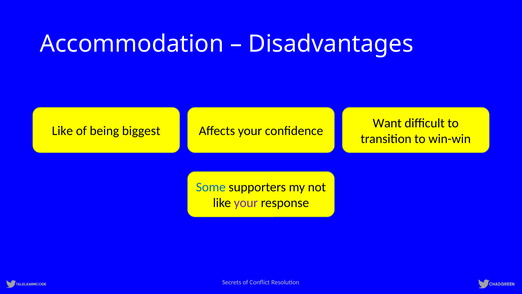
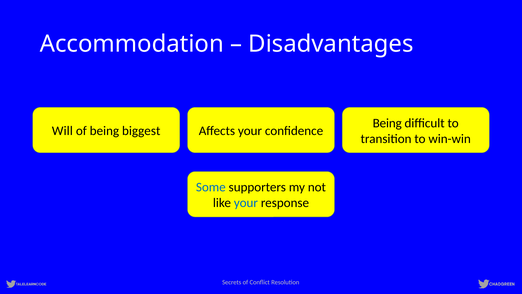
Want: Want -> Being (387, 123)
Like: Like -> Will (62, 131)
your colour: purple -> blue (246, 203)
